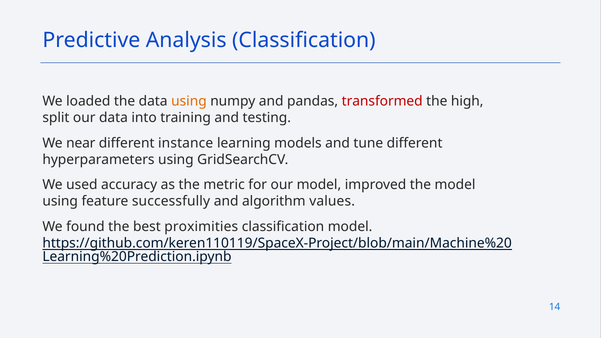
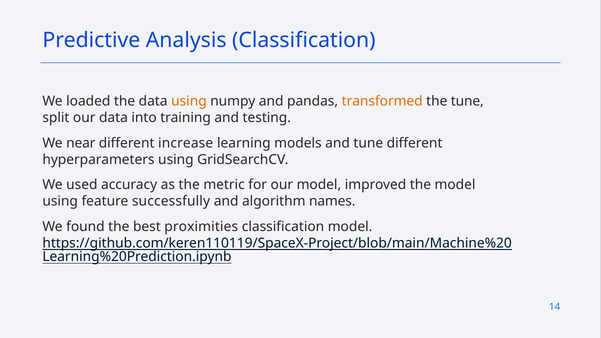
transformed colour: red -> orange (382, 101)
the high: high -> tune (467, 101)
instance: instance -> increase (186, 143)
values: values -> names (332, 201)
